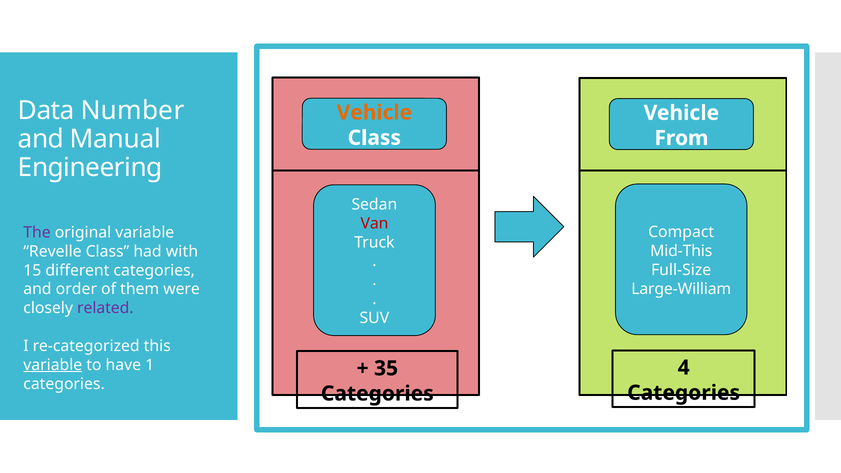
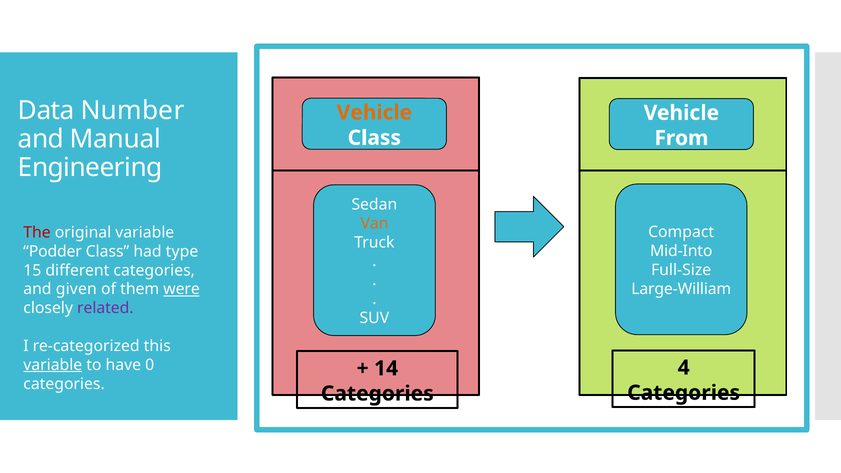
Van colour: red -> orange (375, 223)
The colour: purple -> red (37, 233)
Mid-This: Mid-This -> Mid-Into (681, 251)
Revelle: Revelle -> Podder (53, 251)
with: with -> type (182, 251)
order: order -> given (76, 289)
were underline: none -> present (182, 289)
1: 1 -> 0 (150, 365)
35: 35 -> 14 (386, 368)
